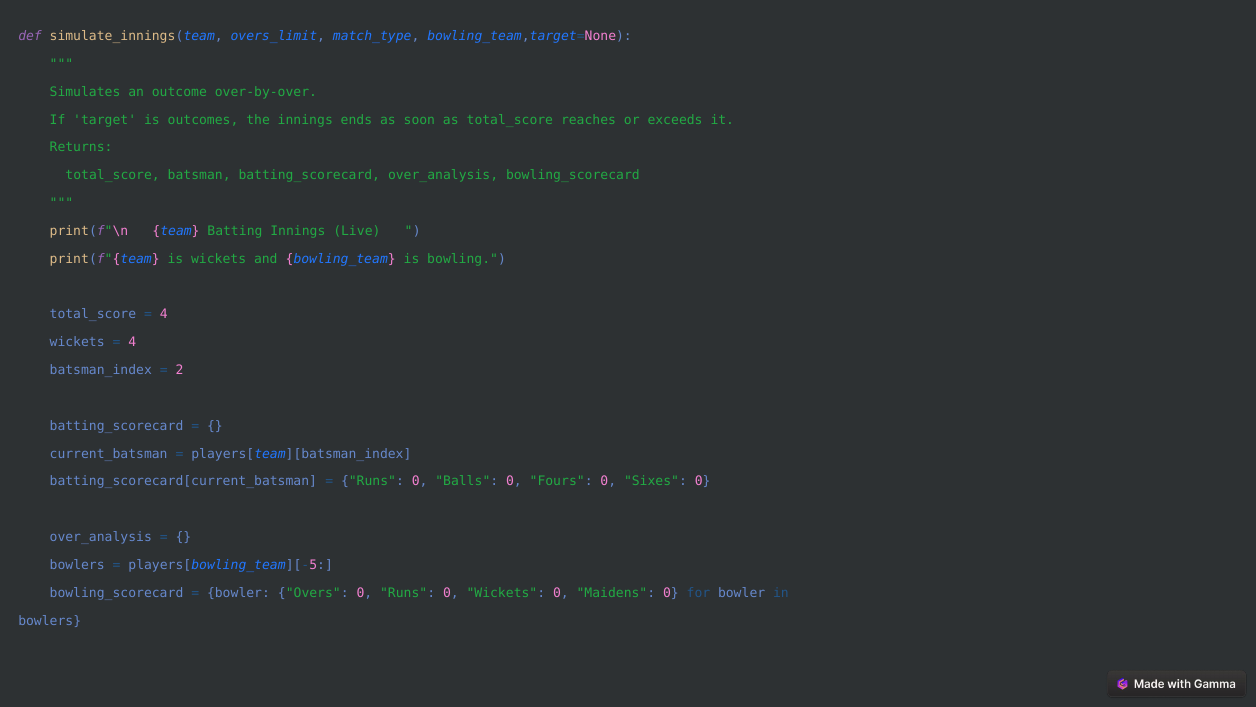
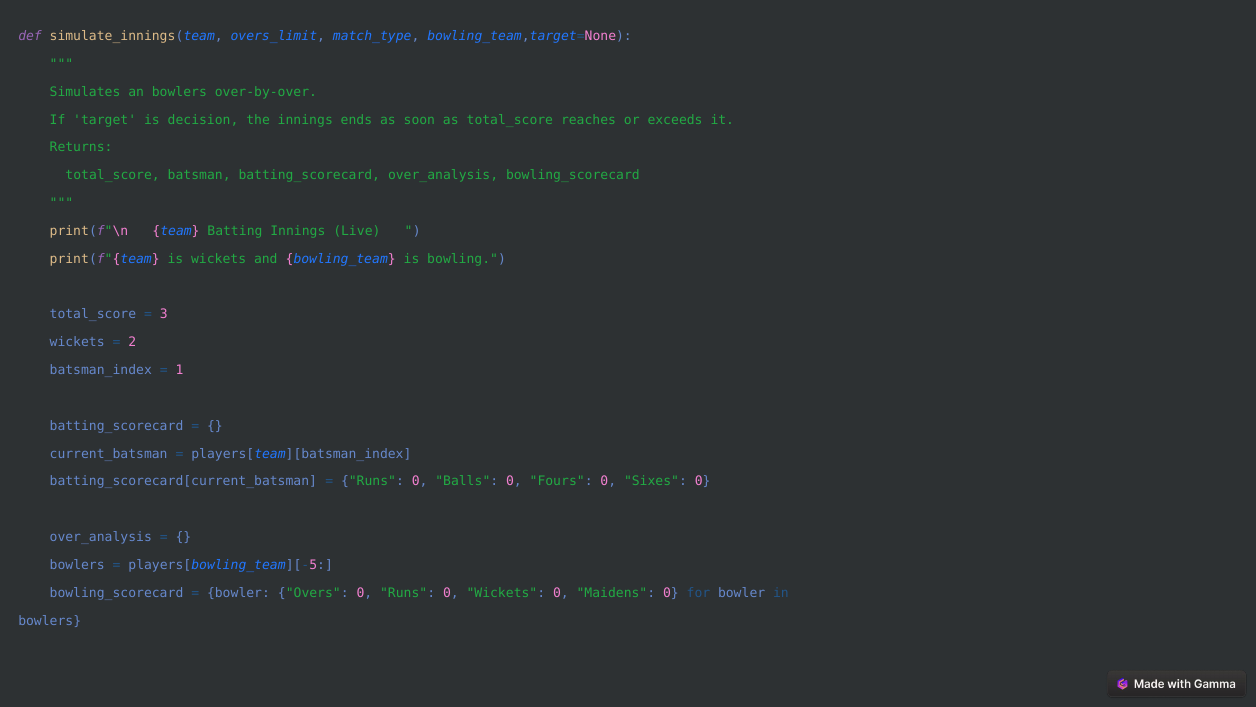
an outcome: outcome -> bowlers (179, 92)
outcomes: outcomes -> decision (203, 120)
4: 4 -> 3 (164, 314)
4: 4 -> 2 (132, 342)
2: 2 -> 1 (179, 370)
